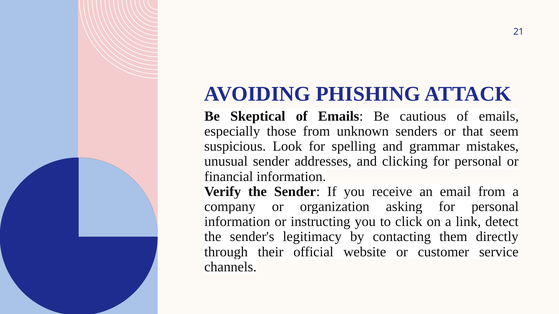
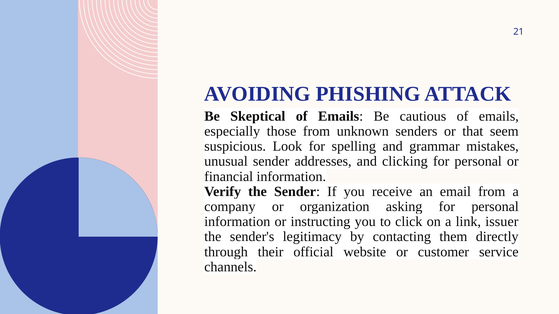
detect: detect -> issuer (502, 222)
